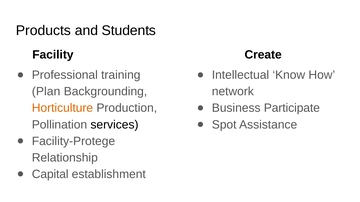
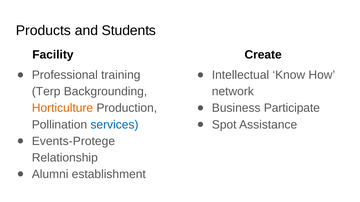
Plan: Plan -> Terp (46, 92)
services colour: black -> blue (114, 125)
Facility-Protege: Facility-Protege -> Events-Protege (73, 141)
Capital: Capital -> Alumni (50, 175)
